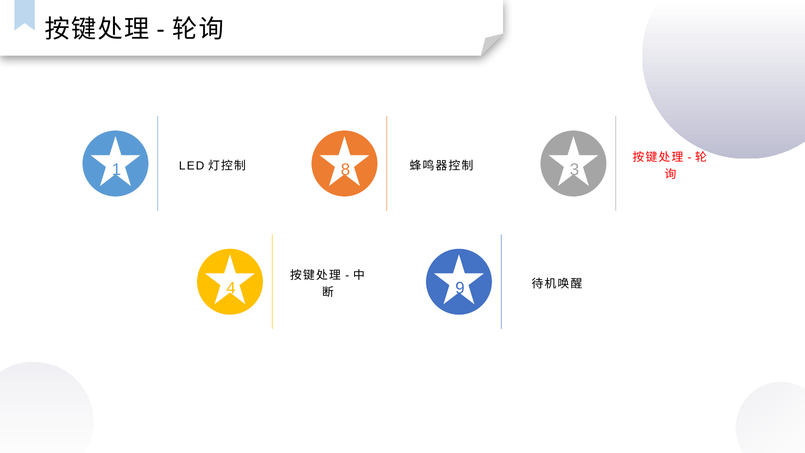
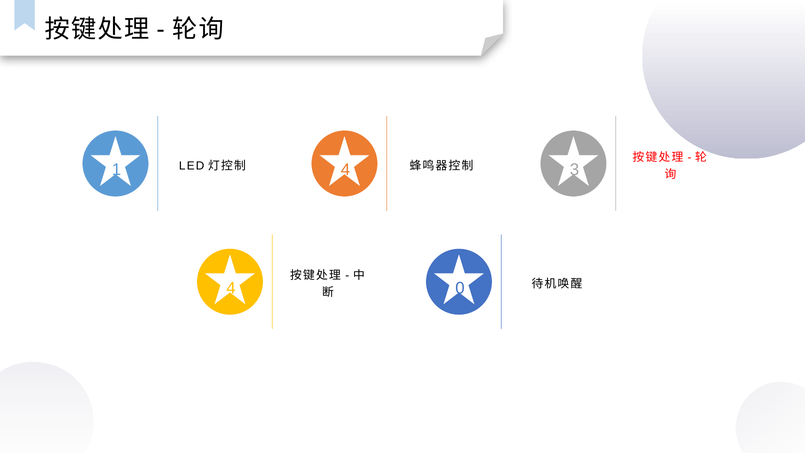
1 8: 8 -> 4 (346, 170)
9: 9 -> 0 (460, 288)
